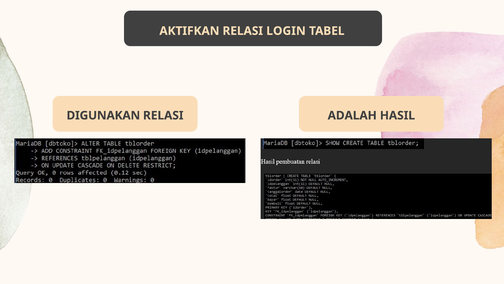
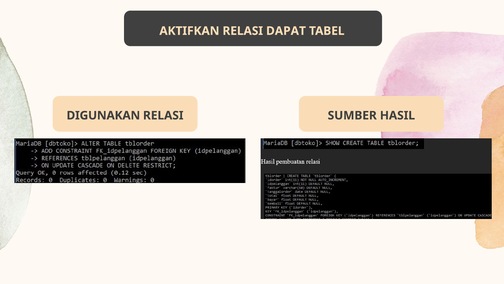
LOGIN: LOGIN -> DAPAT (286, 31)
ADALAH: ADALAH -> SUMBER (352, 115)
